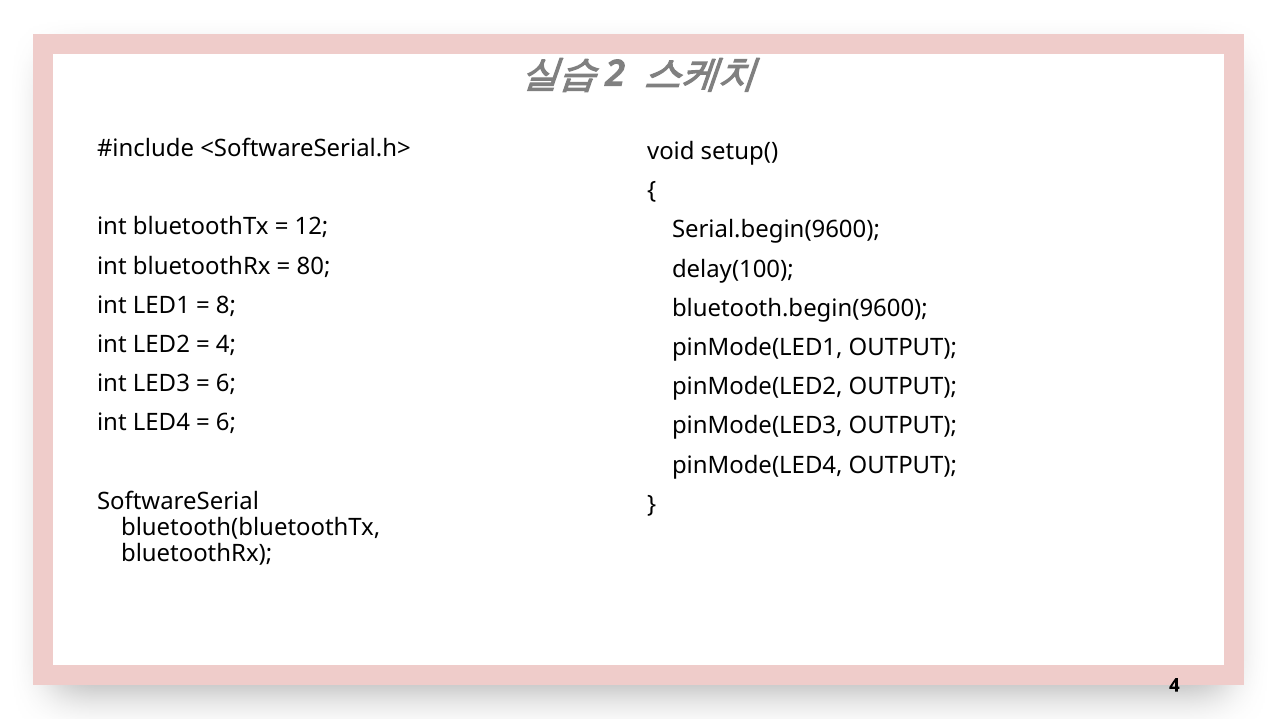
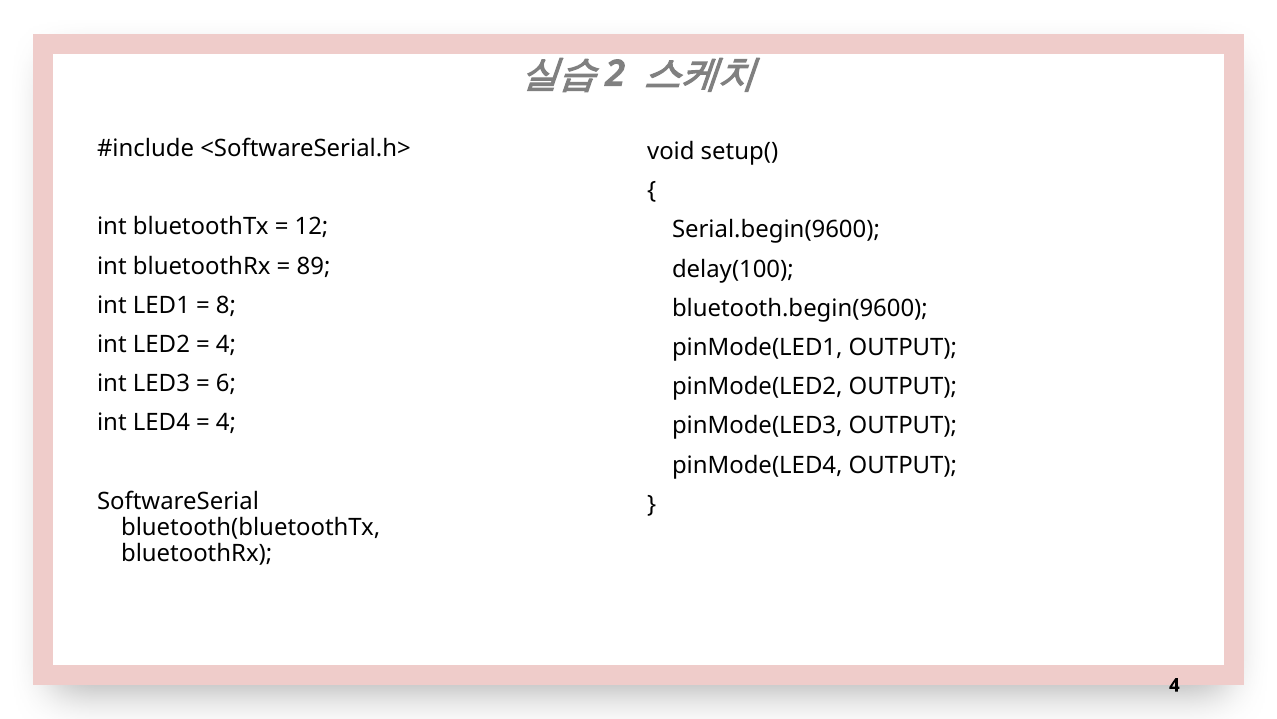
80: 80 -> 89 (314, 266)
6: 6 -> 4 (226, 423)
